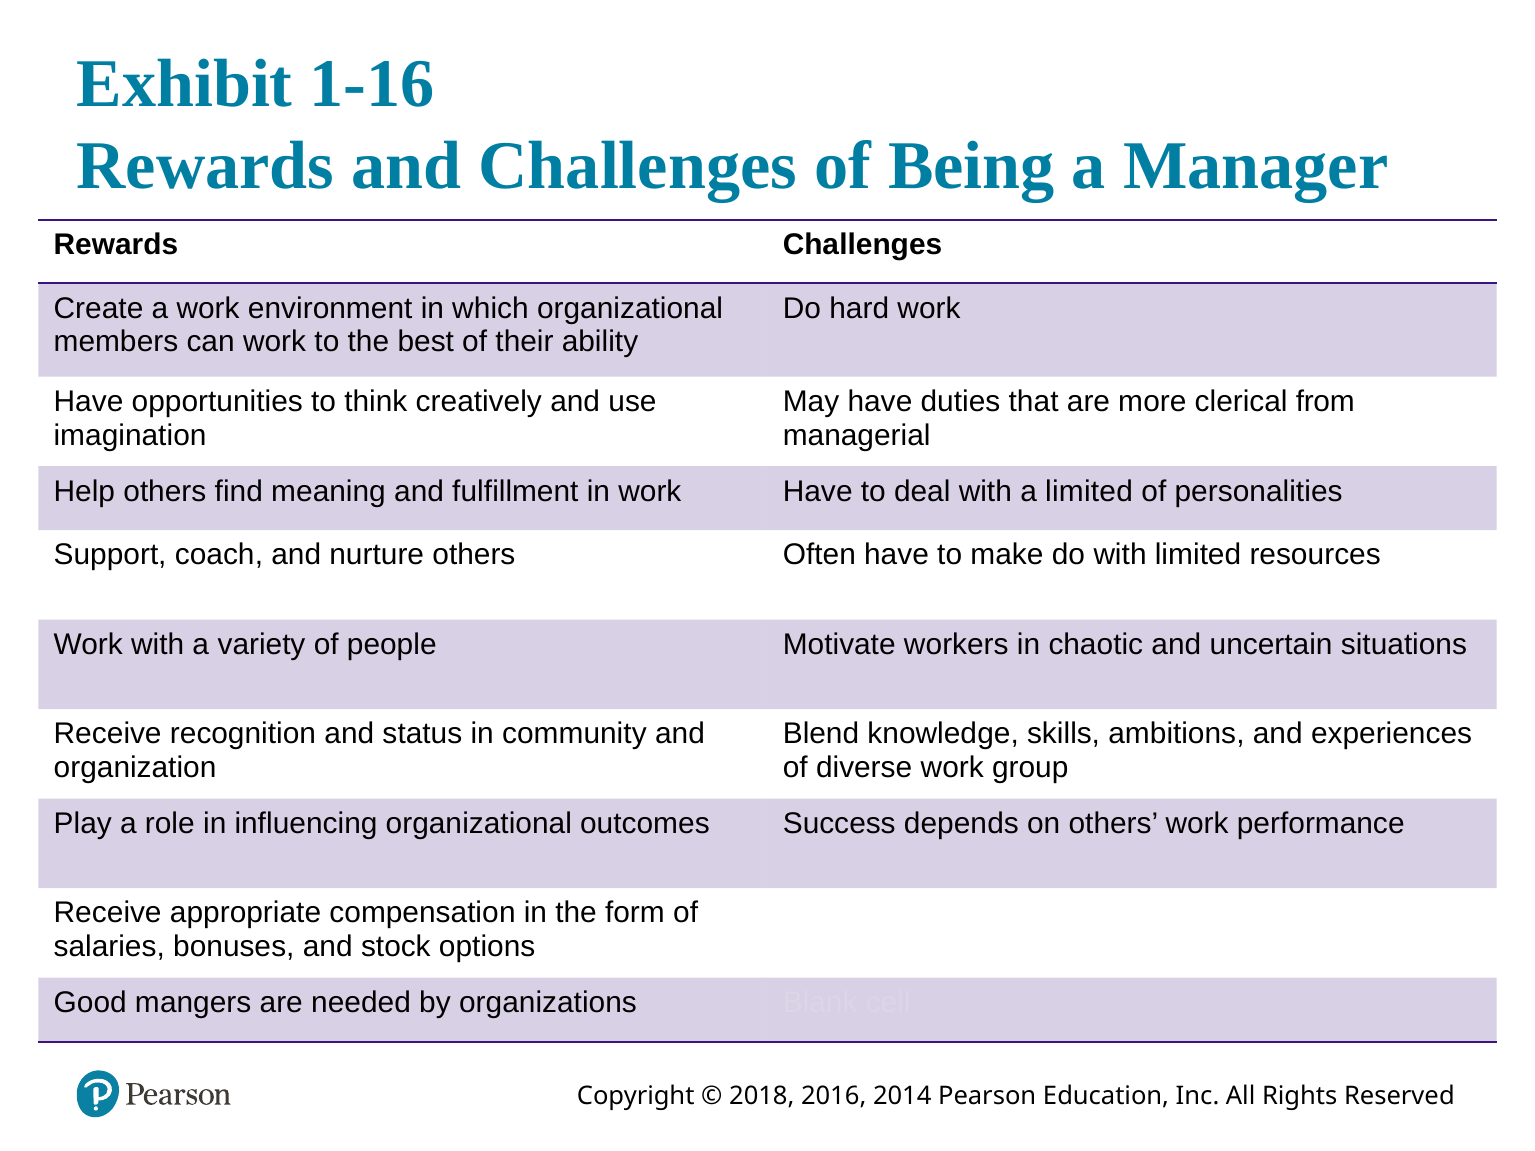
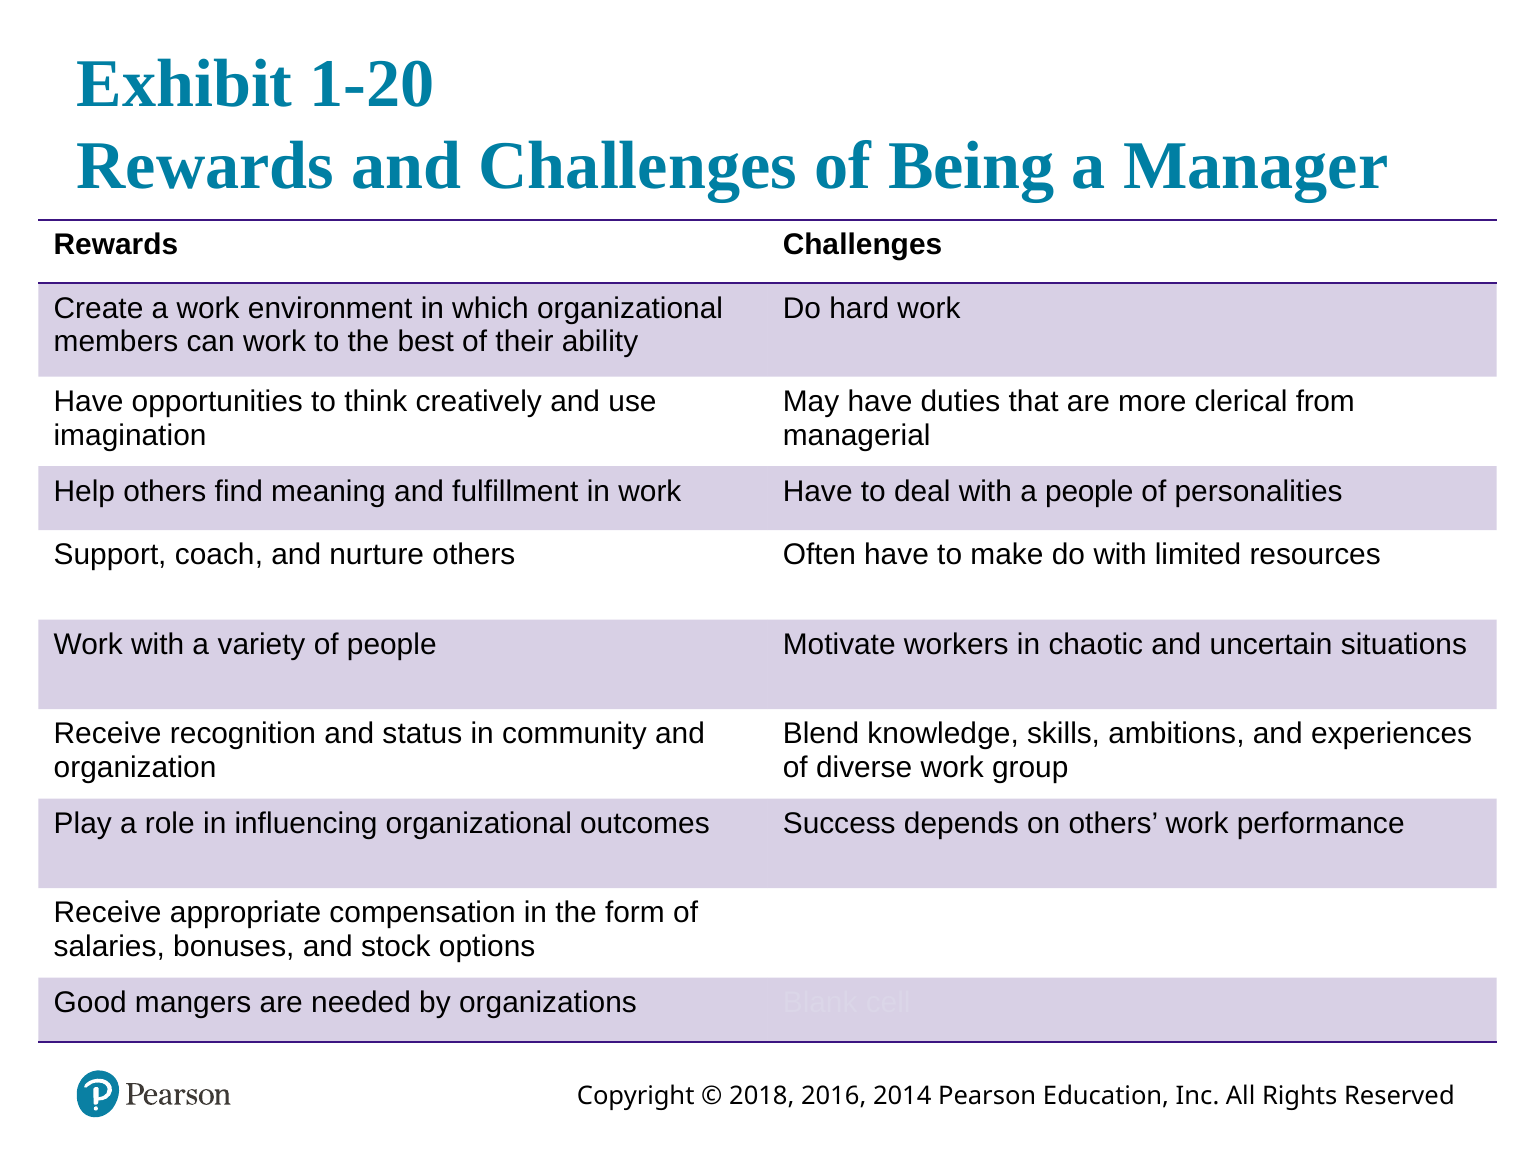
1-16: 1-16 -> 1-20 (372, 84)
a limited: limited -> people (1089, 491)
